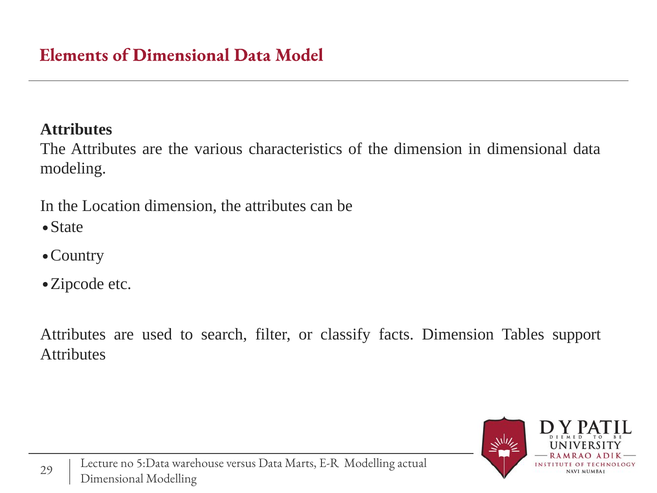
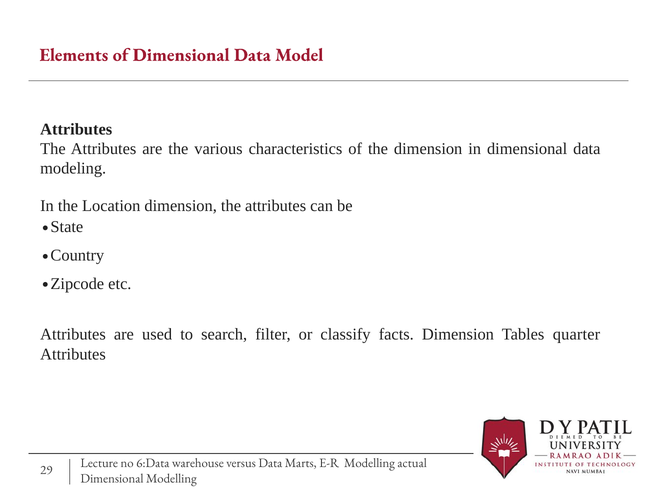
support: support -> quarter (576, 334)
5:Data: 5:Data -> 6:Data (153, 463)
